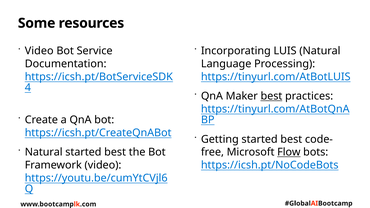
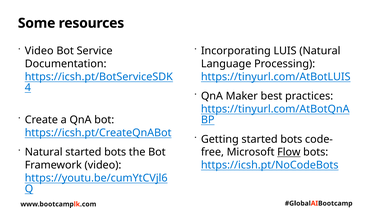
best underline: present -> none (271, 96)
Getting started best: best -> bots (291, 139)
best: best -> bots (115, 152)
